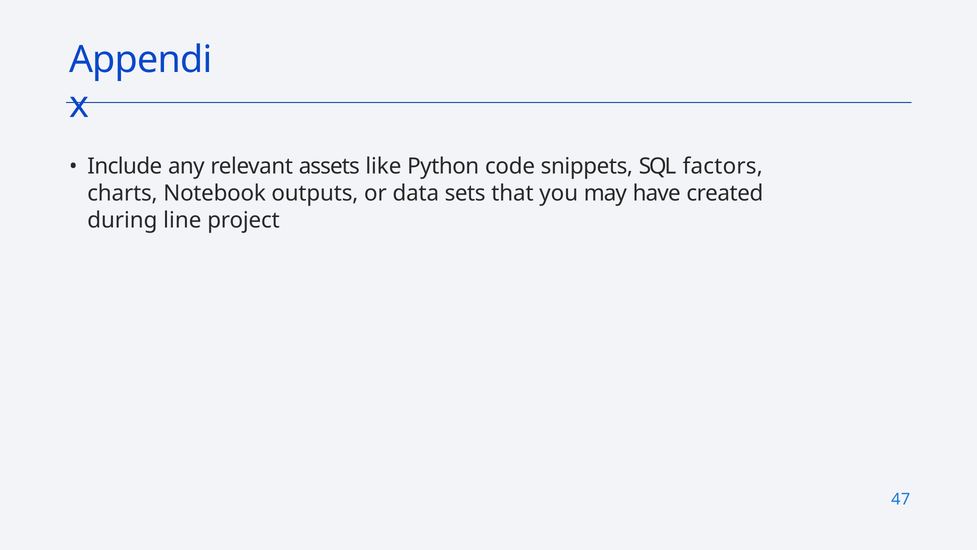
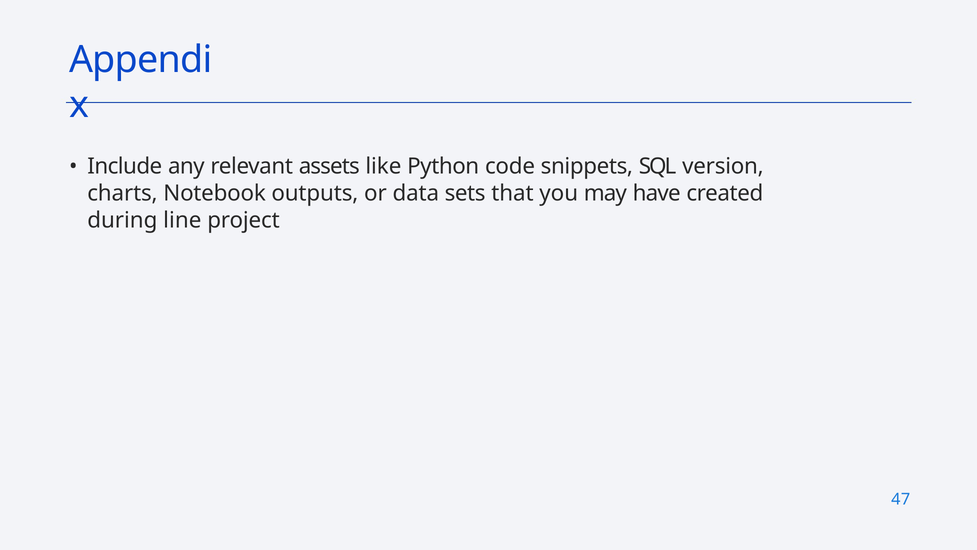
factors: factors -> version (723, 166)
